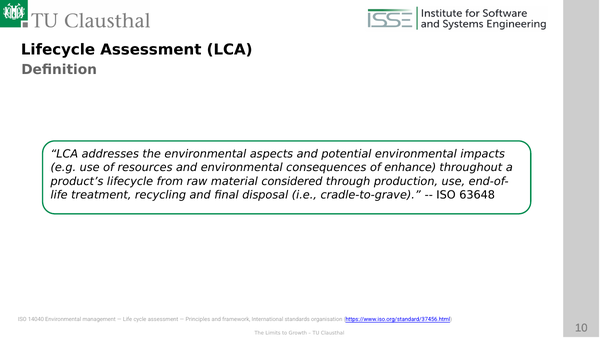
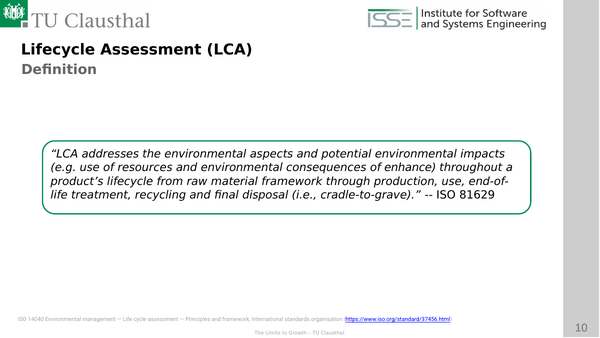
material considered: considered -> framework (292, 181)
63648: 63648 -> 81629 (477, 195)
